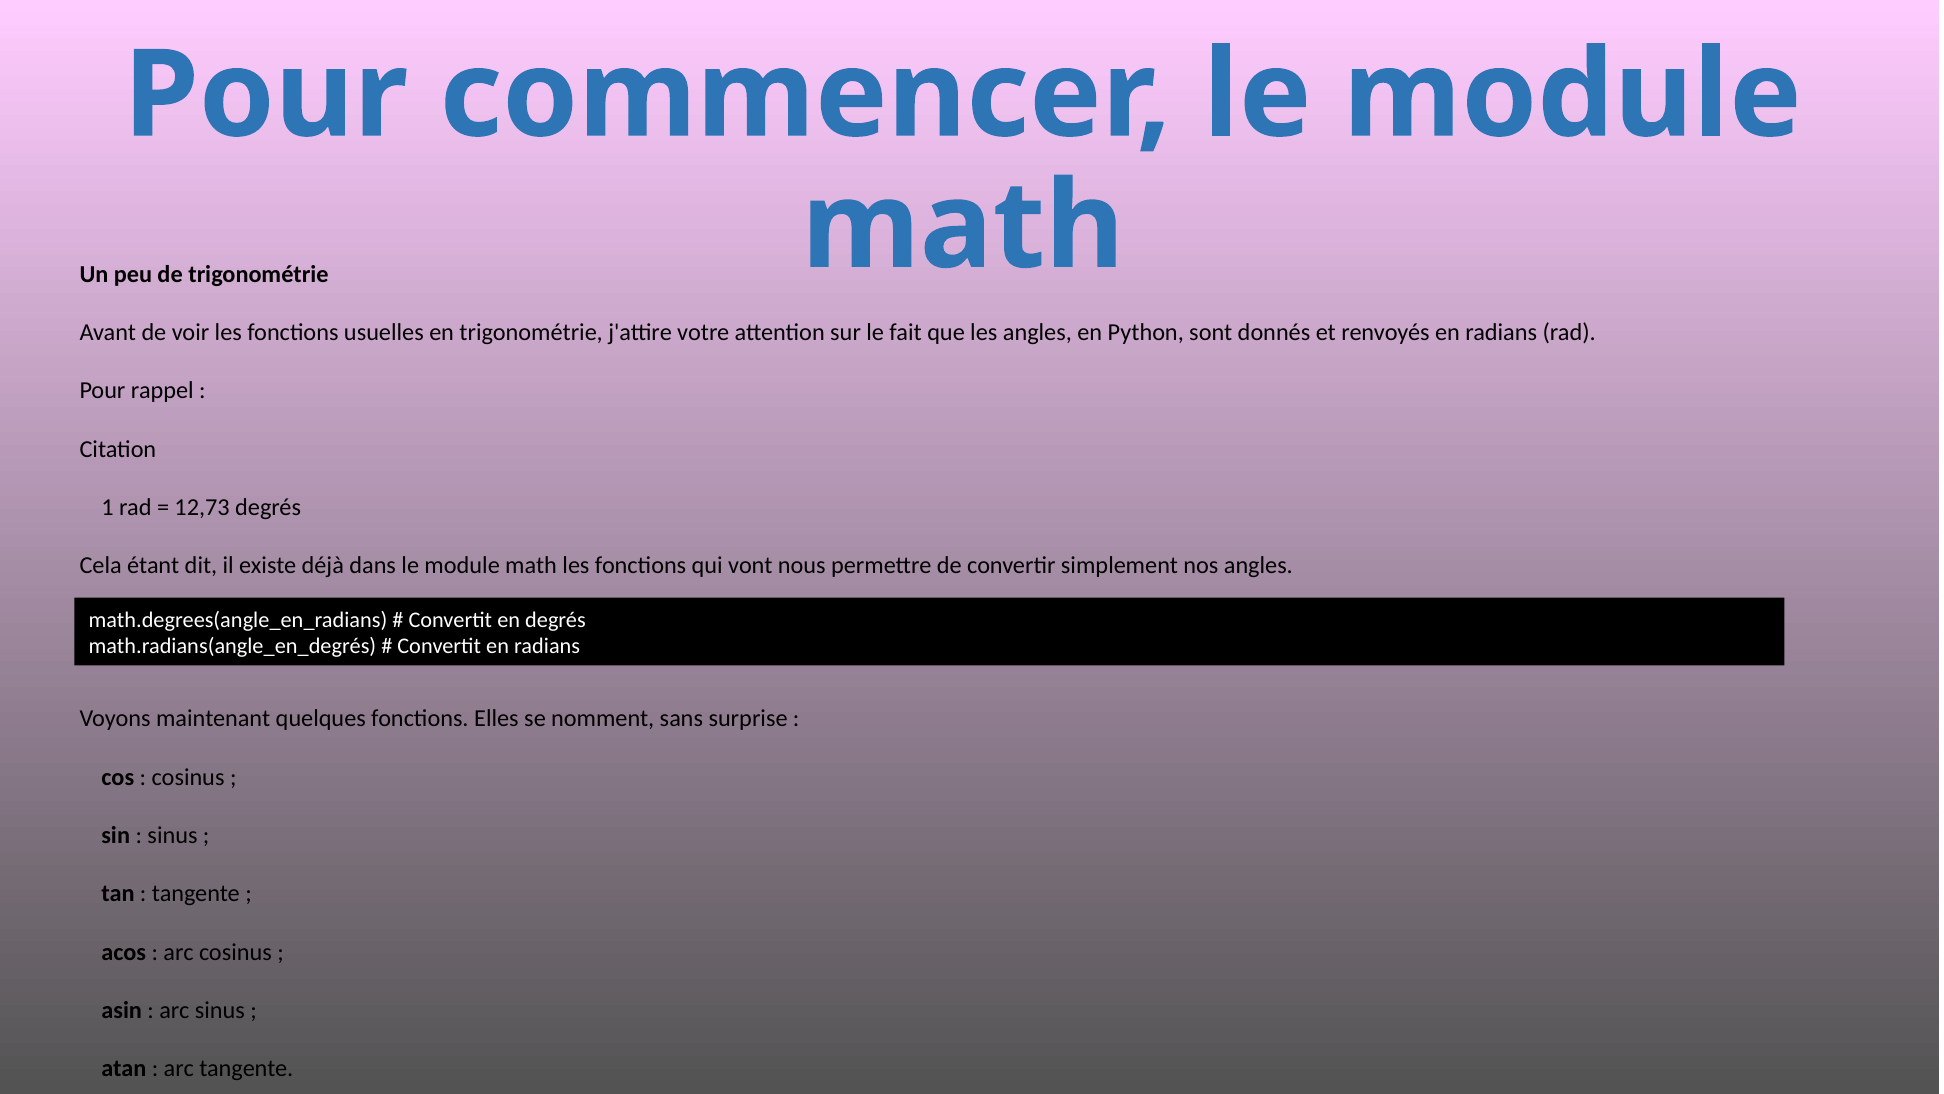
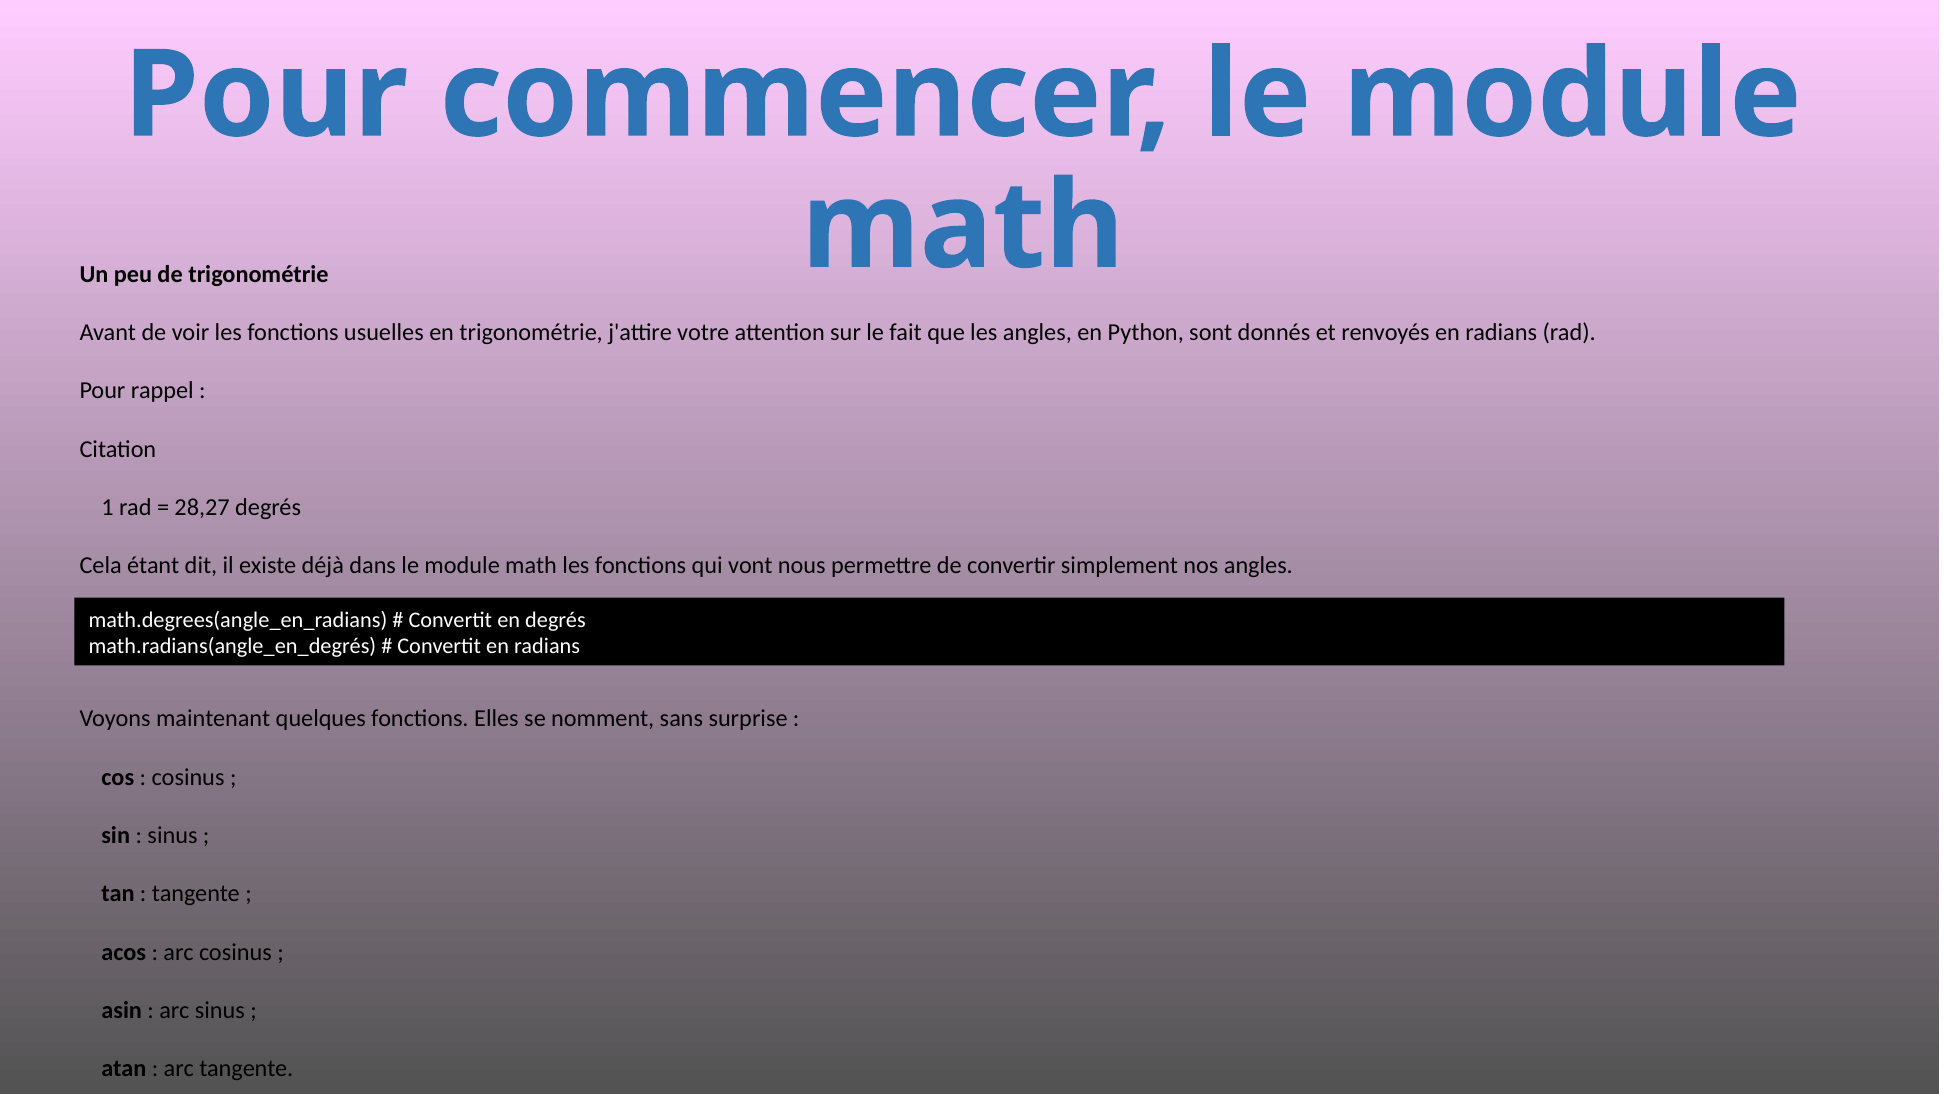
12,73: 12,73 -> 28,27 (202, 507)
